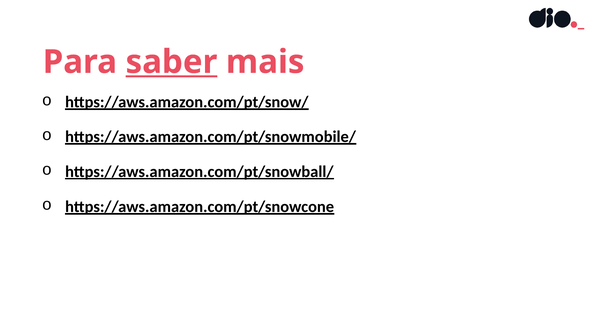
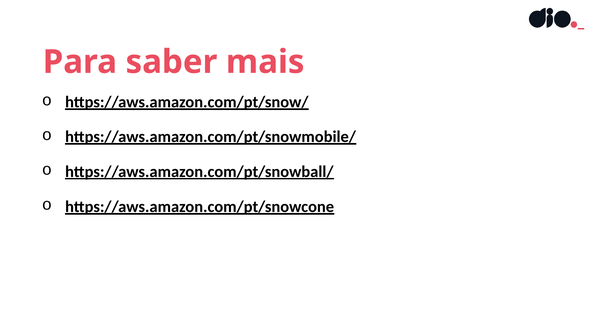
saber underline: present -> none (171, 62)
